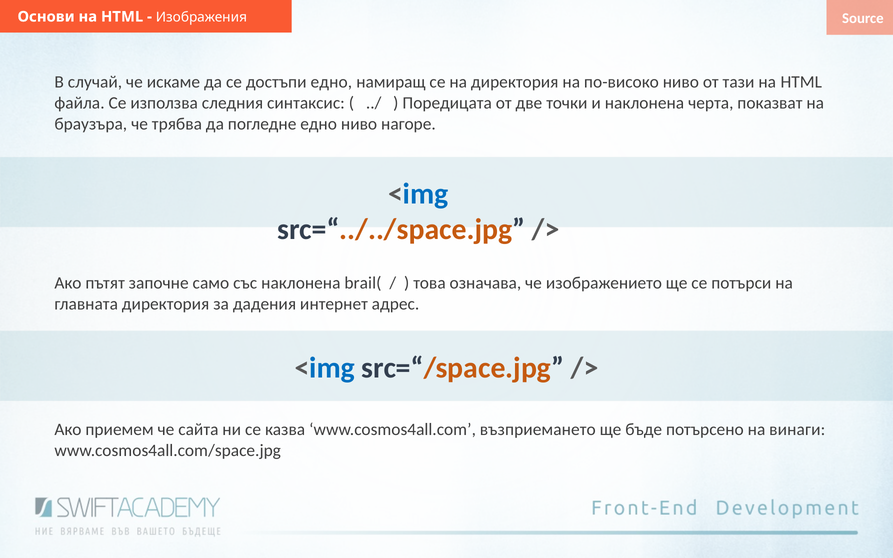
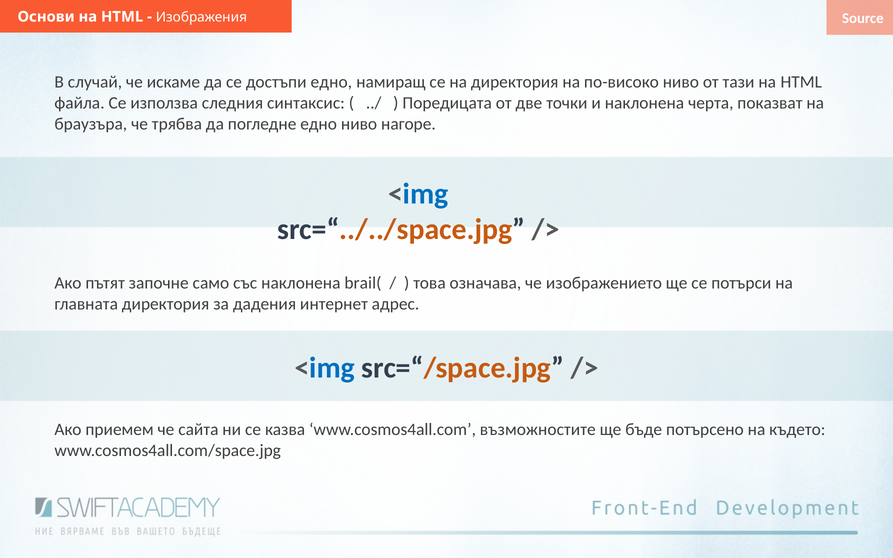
възприемането: възприемането -> възможностите (538, 430)
винаги: винаги -> където (797, 430)
